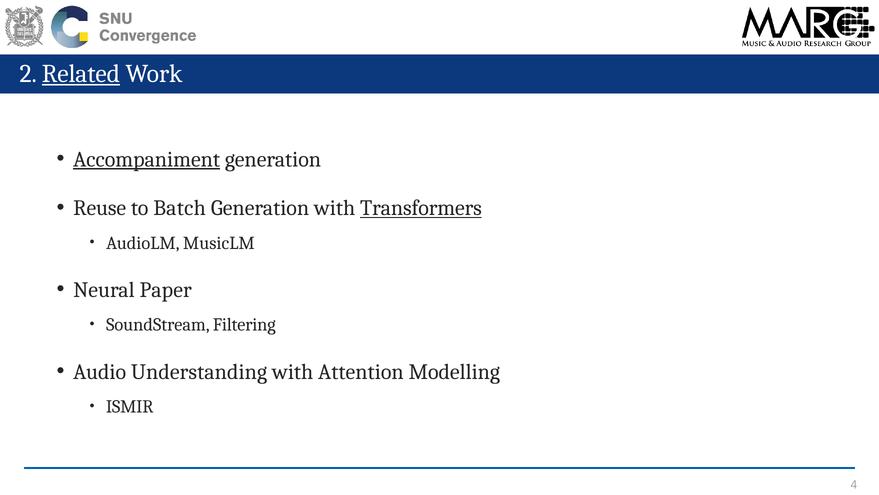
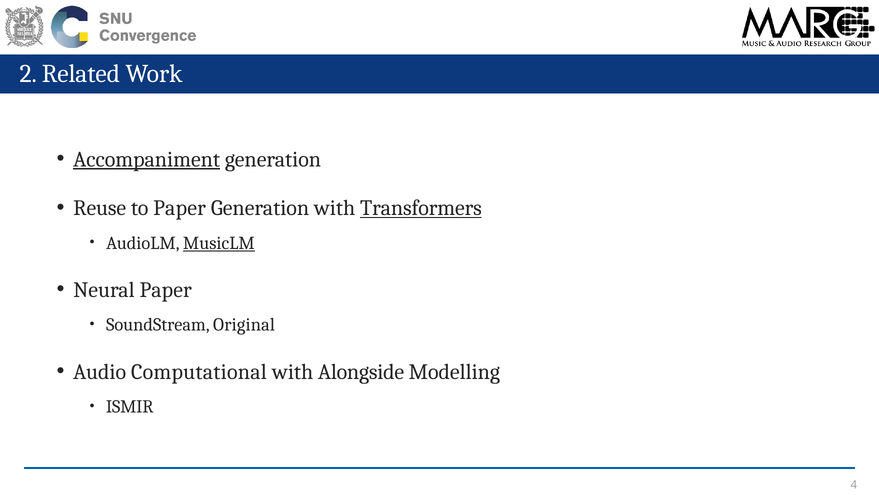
Related underline: present -> none (81, 74)
to Batch: Batch -> Paper (180, 208)
MusicLM underline: none -> present (219, 243)
Filtering: Filtering -> Original (244, 325)
Understanding: Understanding -> Computational (199, 371)
Attention: Attention -> Alongside (361, 371)
